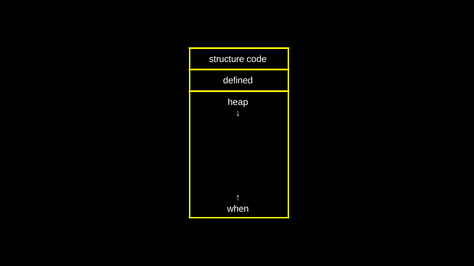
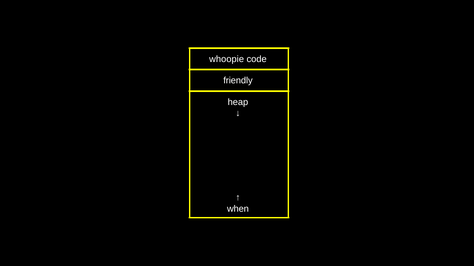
structure: structure -> whoopie (227, 59)
defined: defined -> friendly (238, 81)
